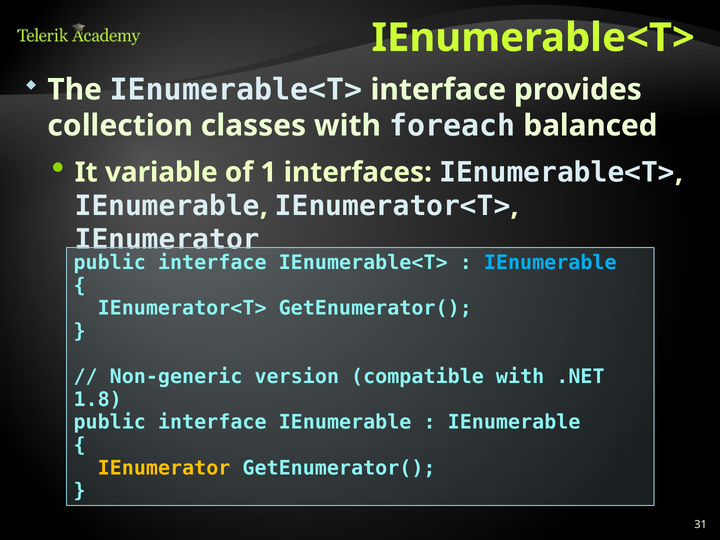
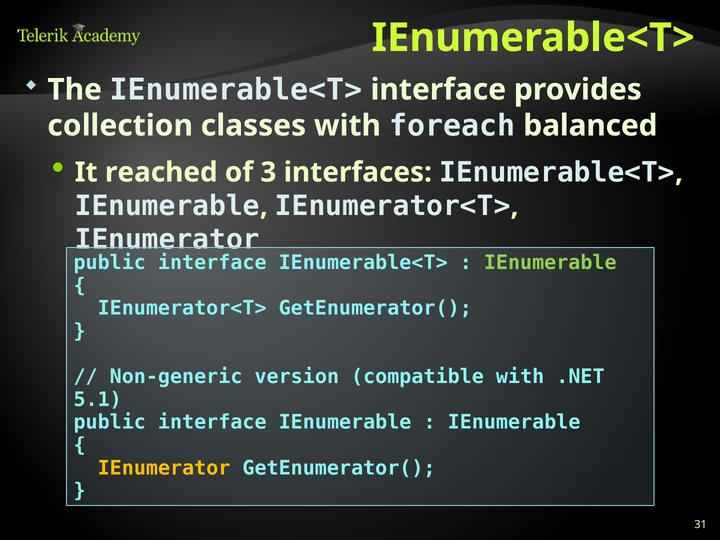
variable: variable -> reached (161, 172)
1: 1 -> 3 (268, 172)
IEnumerable colour: light blue -> light green (550, 263)
1.8: 1.8 -> 5.1 (98, 400)
